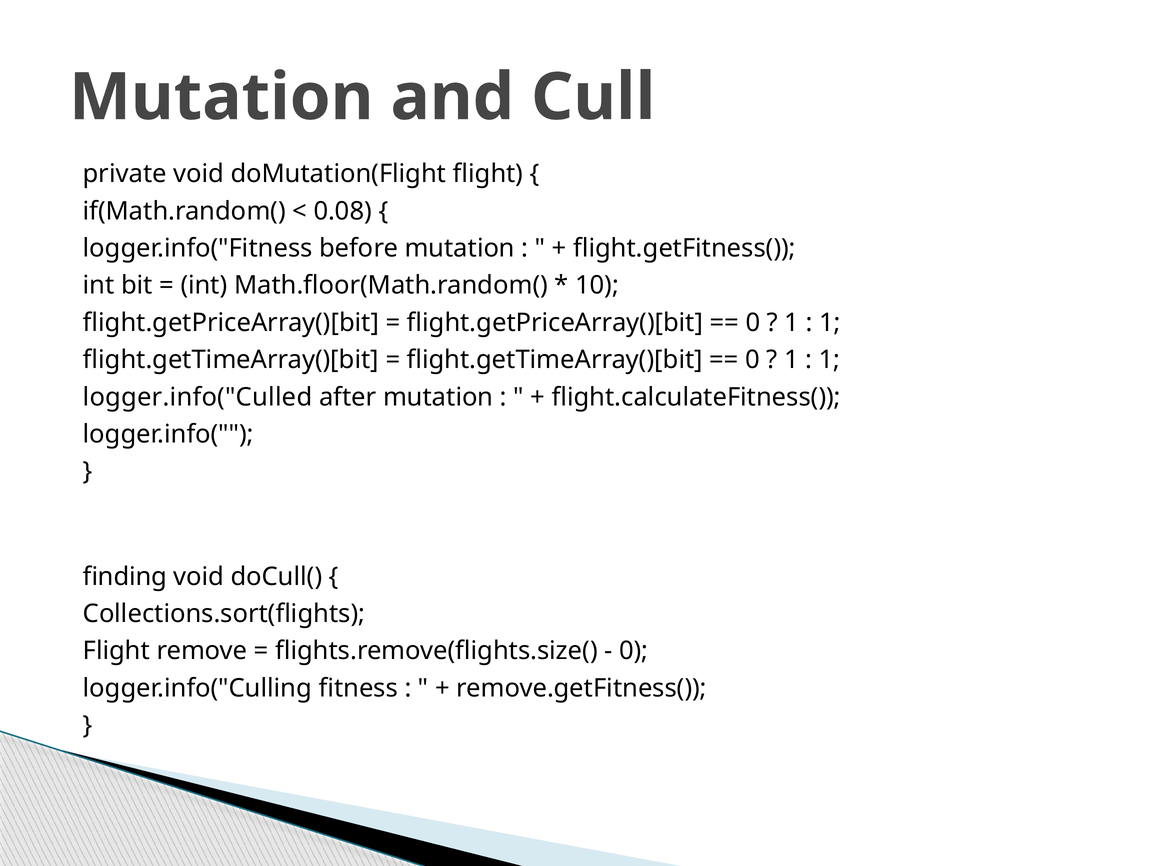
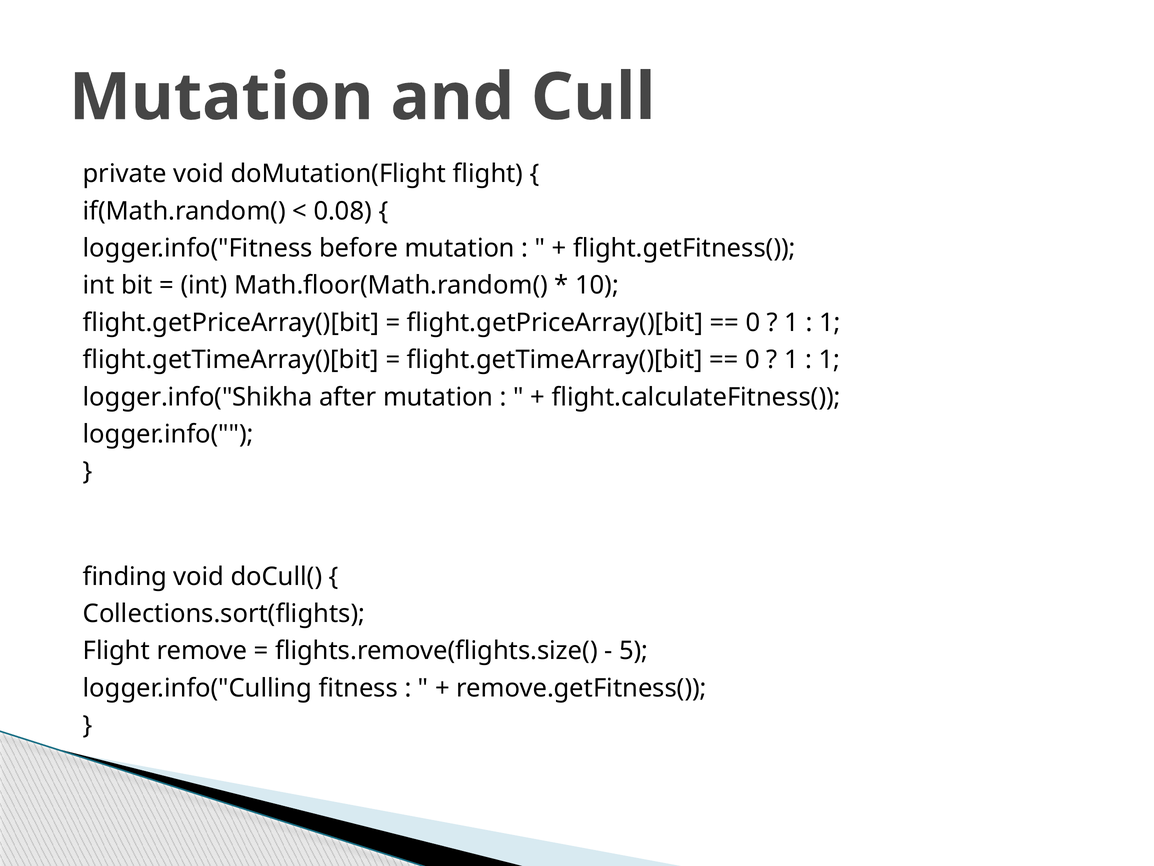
logger.info("Culled: logger.info("Culled -> logger.info("Shikha (198, 397)
0: 0 -> 5 (634, 651)
